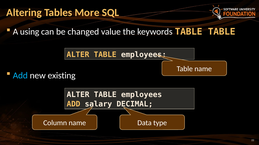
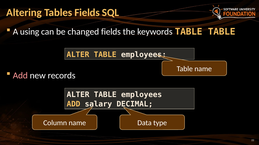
Tables More: More -> Fields (87, 13)
changed value: value -> fields (111, 32)
Add colour: light blue -> pink (20, 76)
existing: existing -> records (62, 76)
